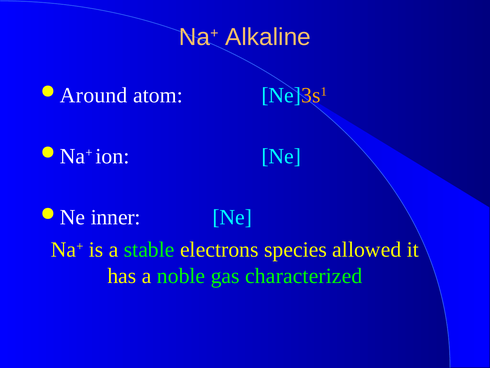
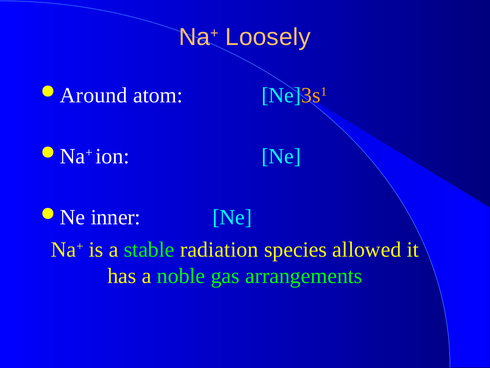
Alkaline: Alkaline -> Loosely (268, 37)
electrons: electrons -> radiation (219, 249)
characterized: characterized -> arrangements (304, 276)
